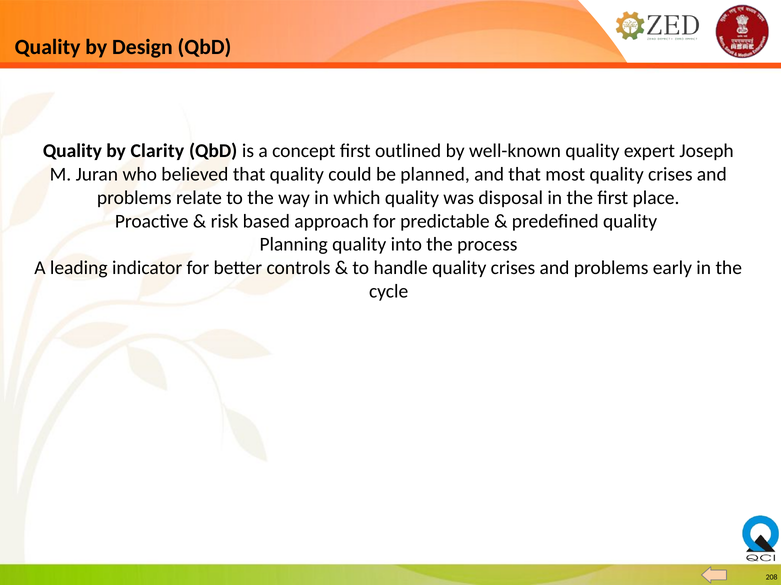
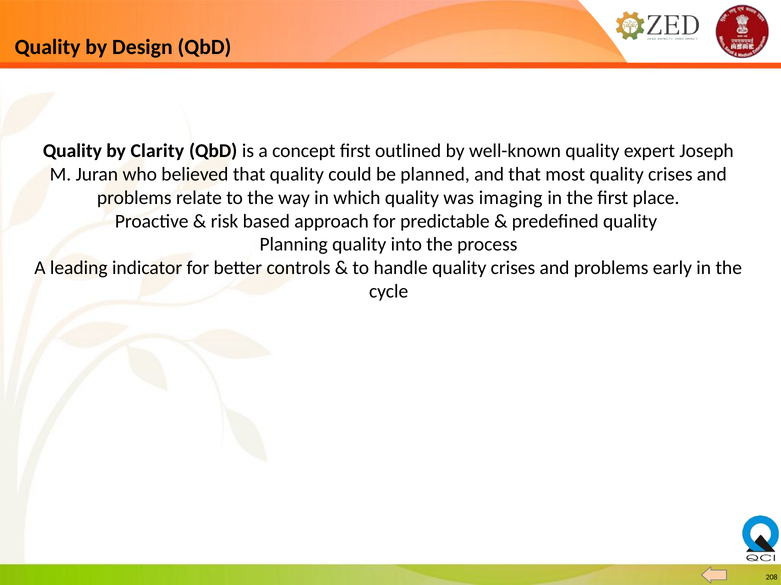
disposal: disposal -> imaging (511, 198)
